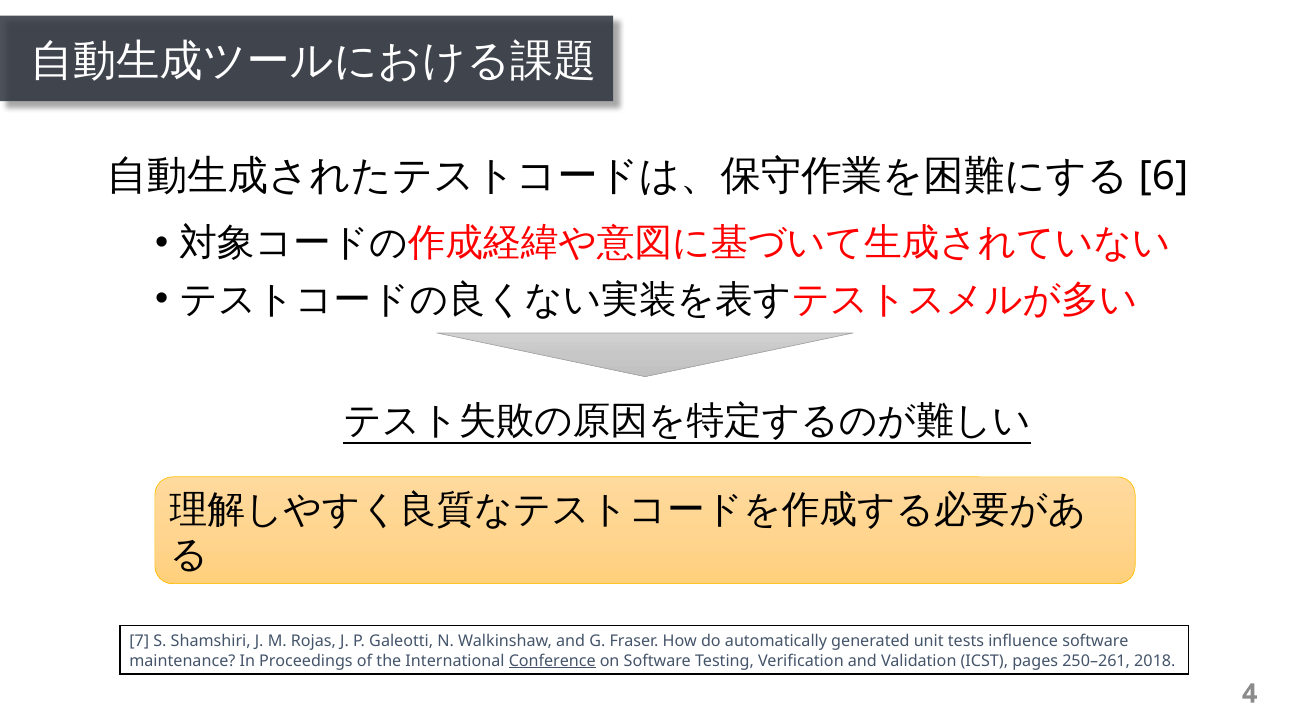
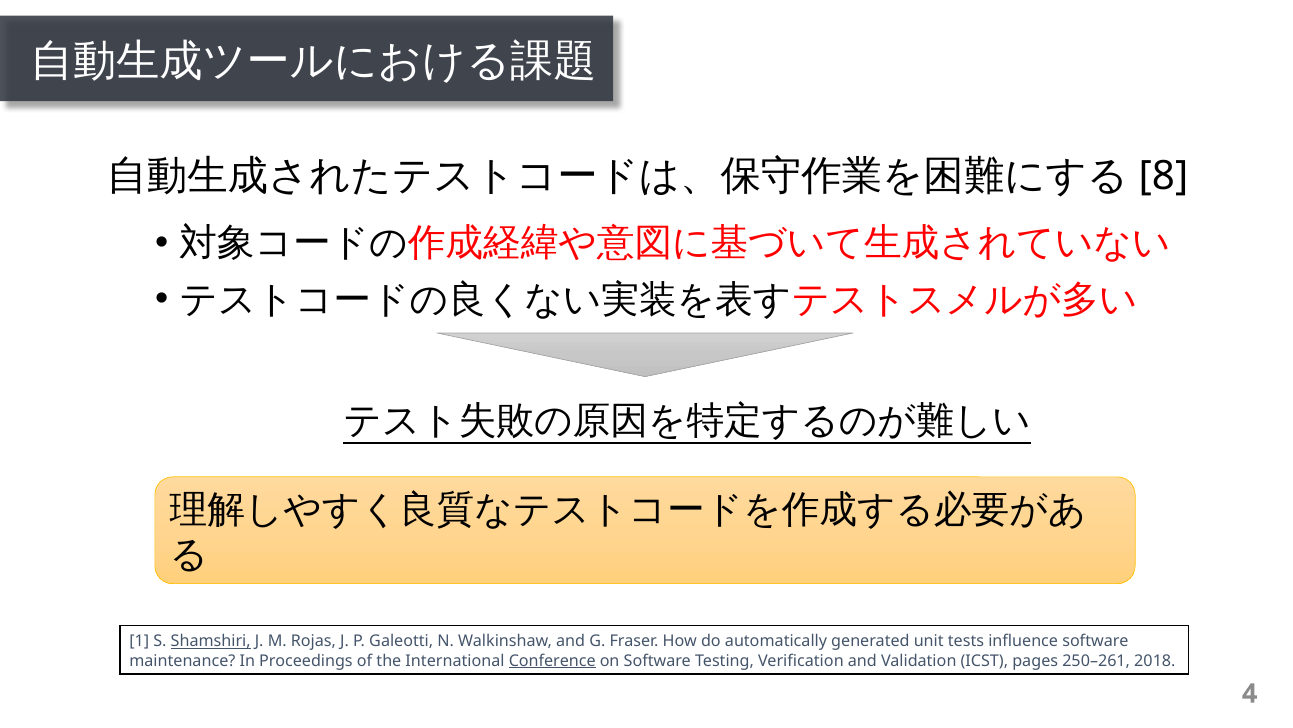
6: 6 -> 8 (1164, 176)
7: 7 -> 1 (139, 641)
Shamshiri underline: none -> present (211, 641)
